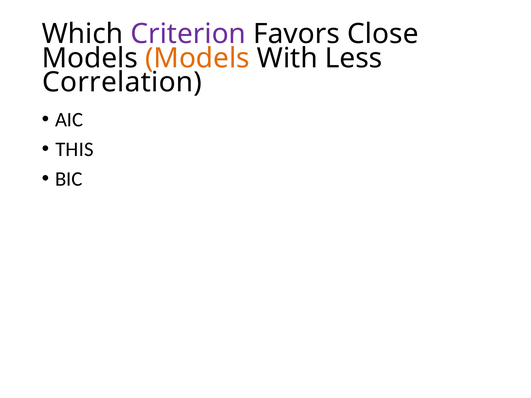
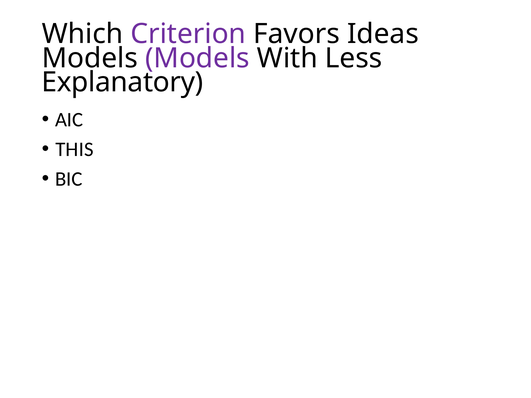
Close: Close -> Ideas (383, 34)
Models colour: orange -> purple (197, 58)
Correlation: Correlation -> Explanatory (122, 82)
